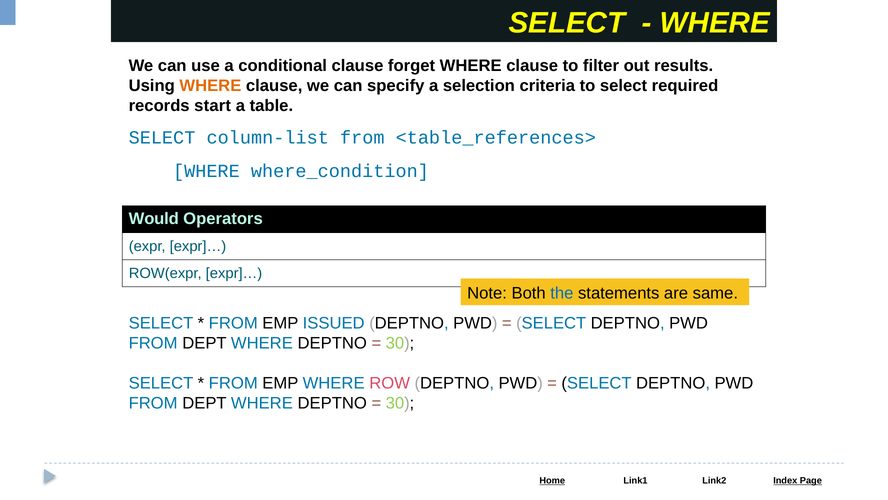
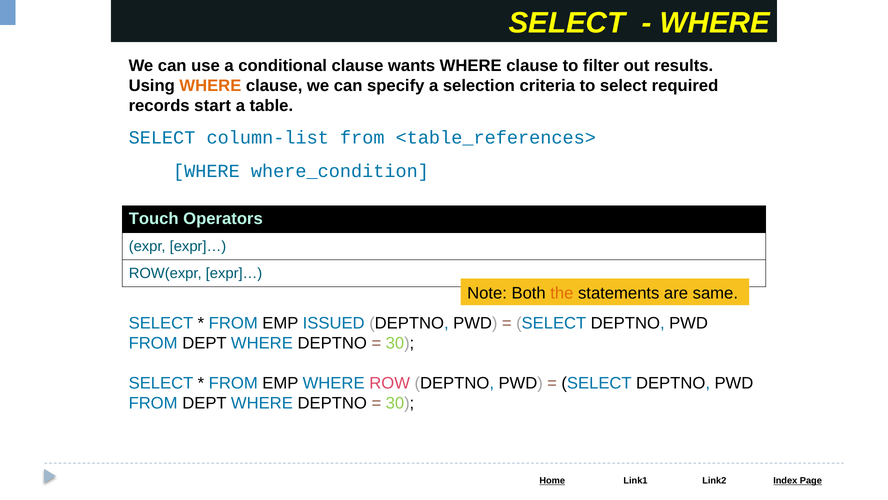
forget: forget -> wants (412, 66)
Would: Would -> Touch (154, 218)
the colour: blue -> orange (562, 293)
